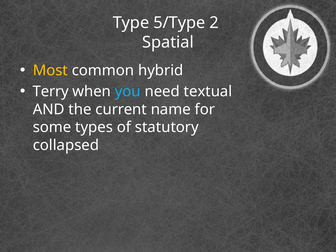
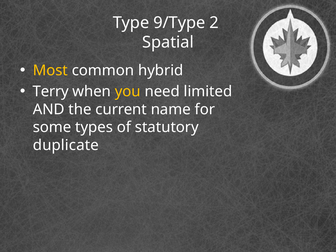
5/Type: 5/Type -> 9/Type (179, 23)
you colour: light blue -> yellow (128, 91)
textual: textual -> limited (208, 91)
collapsed: collapsed -> duplicate (66, 145)
